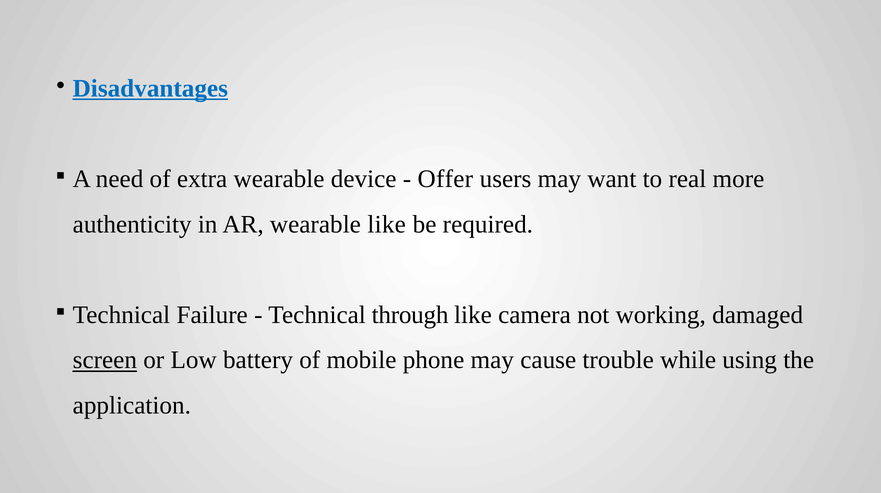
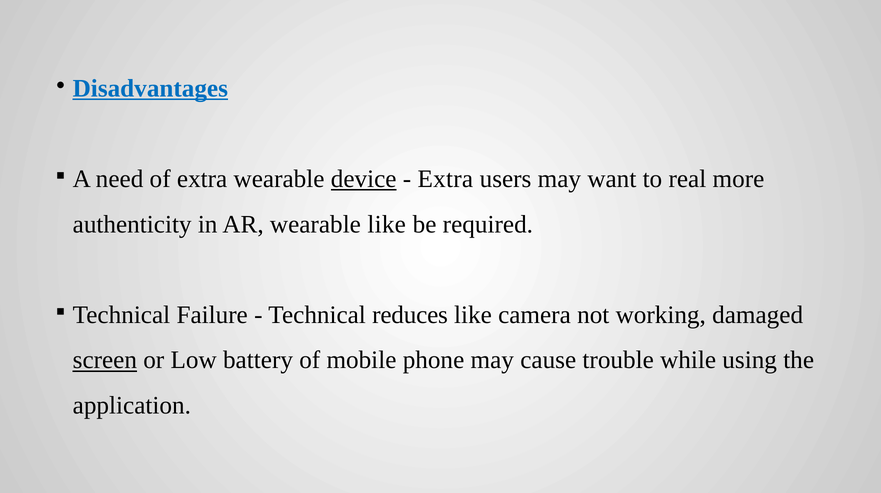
device underline: none -> present (364, 179)
Offer: Offer -> Extra (445, 179)
through: through -> reduces (410, 315)
